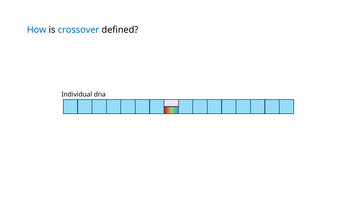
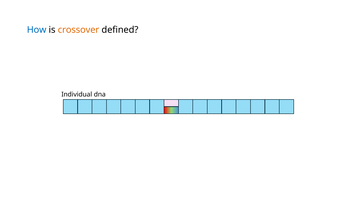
crossover colour: blue -> orange (79, 30)
